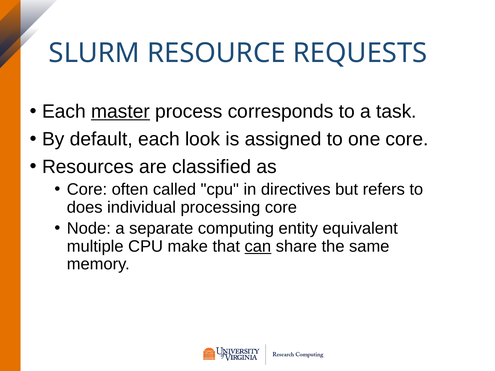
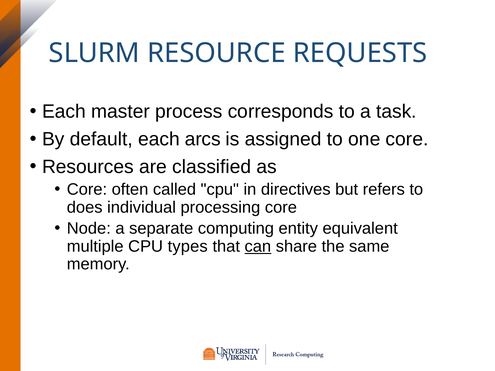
master underline: present -> none (121, 112)
look: look -> arcs (203, 139)
make: make -> types (188, 246)
